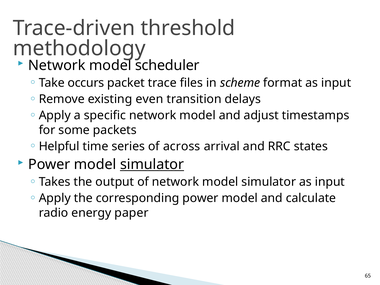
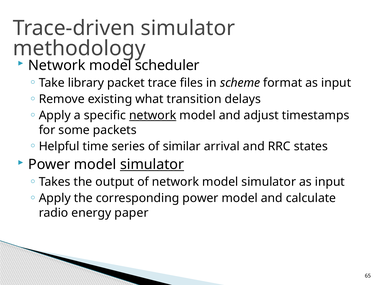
Trace-driven threshold: threshold -> simulator (188, 28)
occurs: occurs -> library (86, 83)
even: even -> what (149, 99)
network underline: none -> present (153, 115)
across: across -> similar (182, 146)
